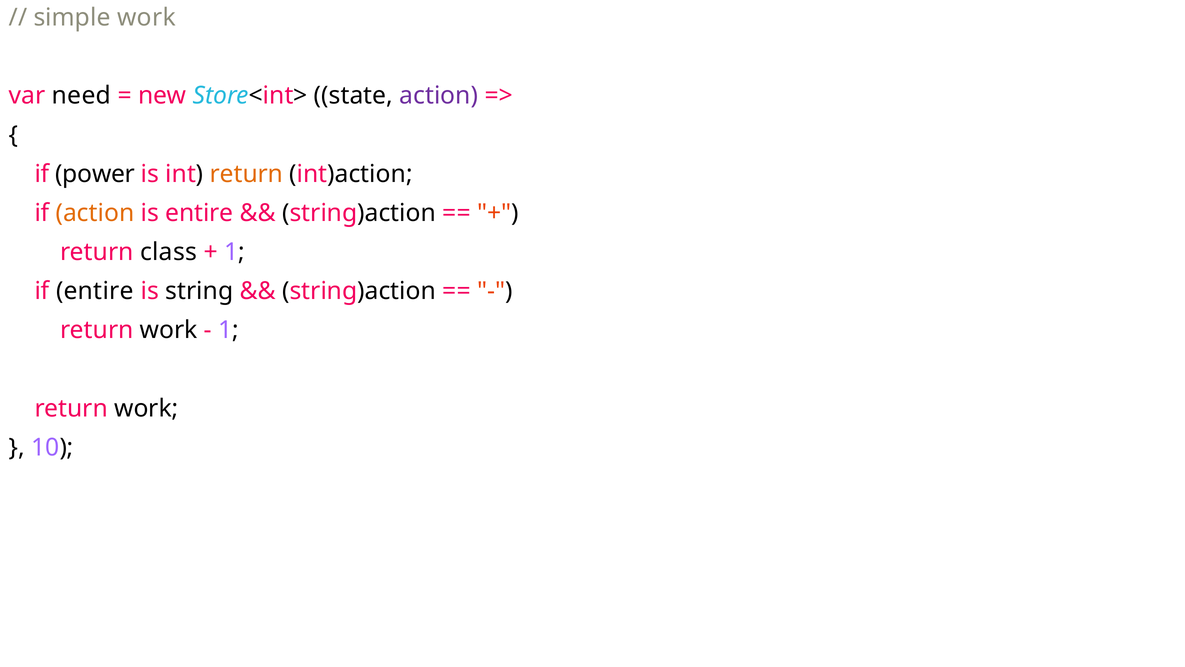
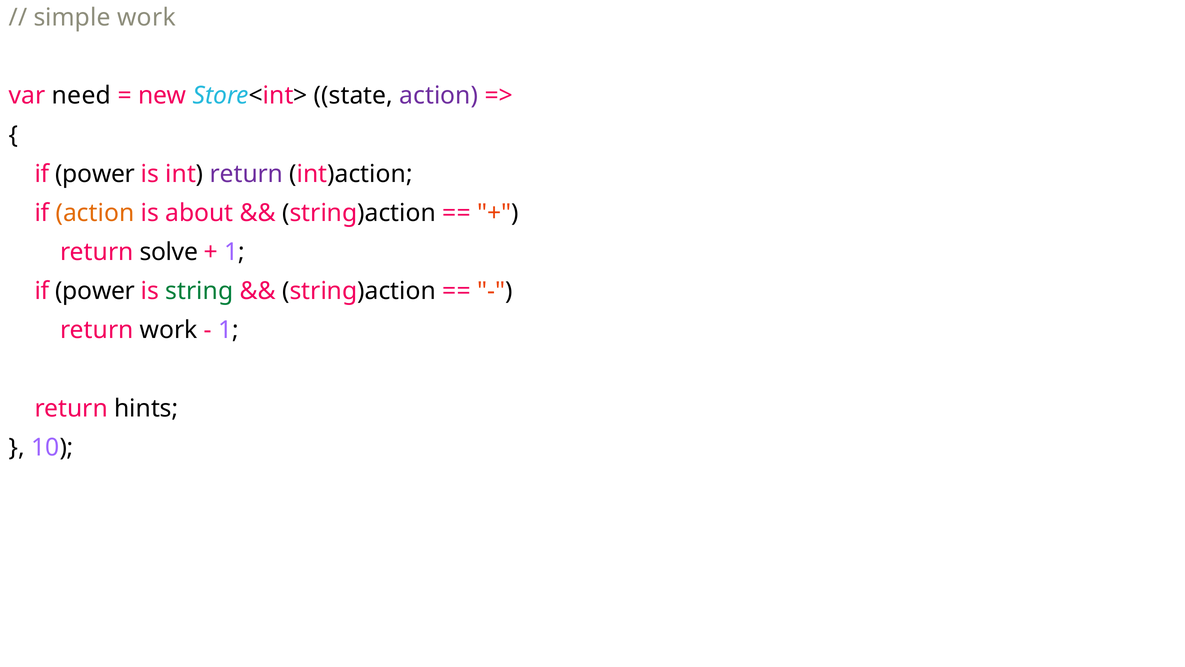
return colour: orange -> purple (246, 174)
is entire: entire -> about (199, 213)
class: class -> solve (169, 252)
entire: entire -> power (95, 291)
string colour: black -> green (199, 291)
work: work -> hints (146, 408)
